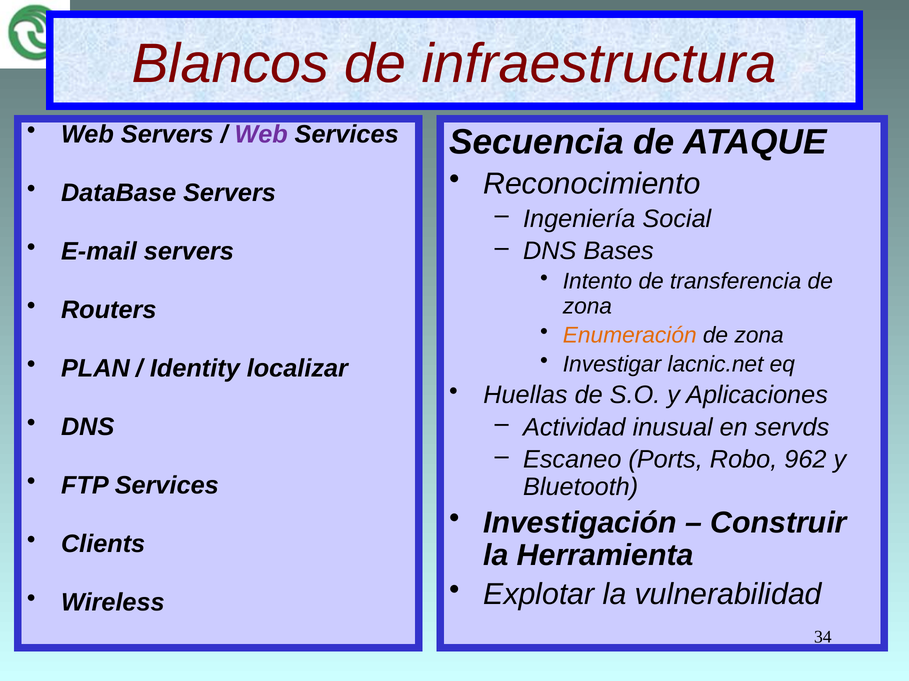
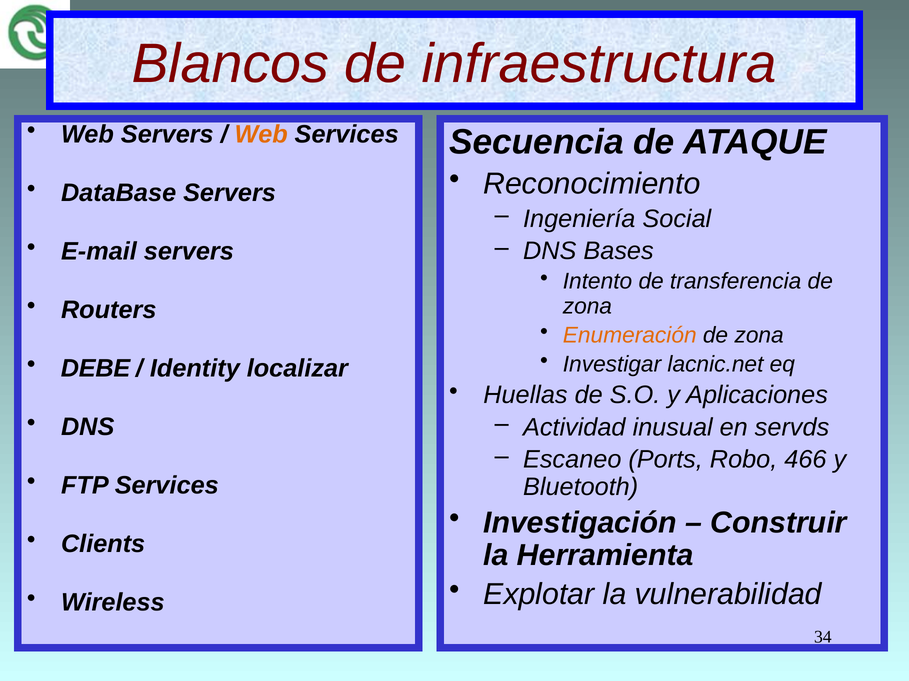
Web colour: purple -> orange (261, 135)
PLAN: PLAN -> DEBE (96, 369)
962: 962 -> 466 (805, 460)
